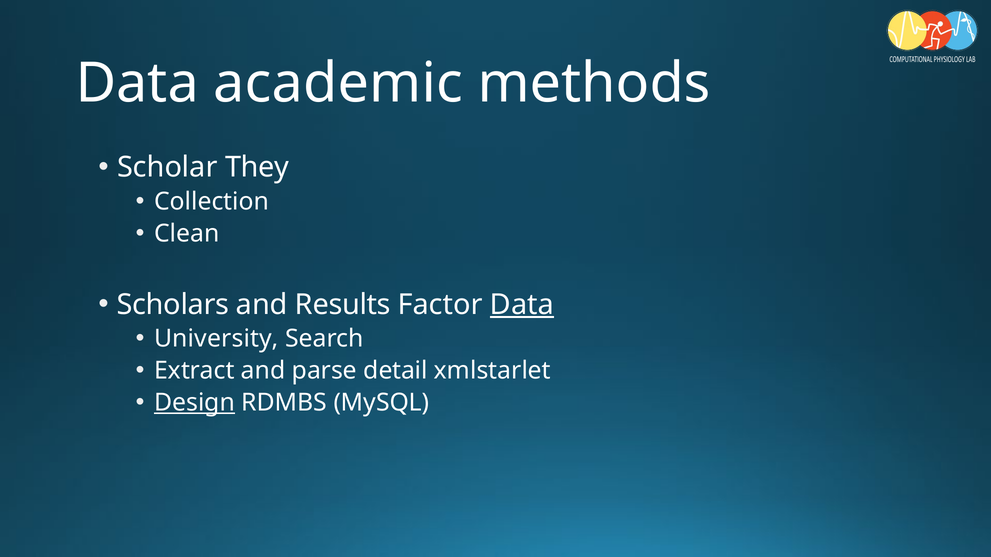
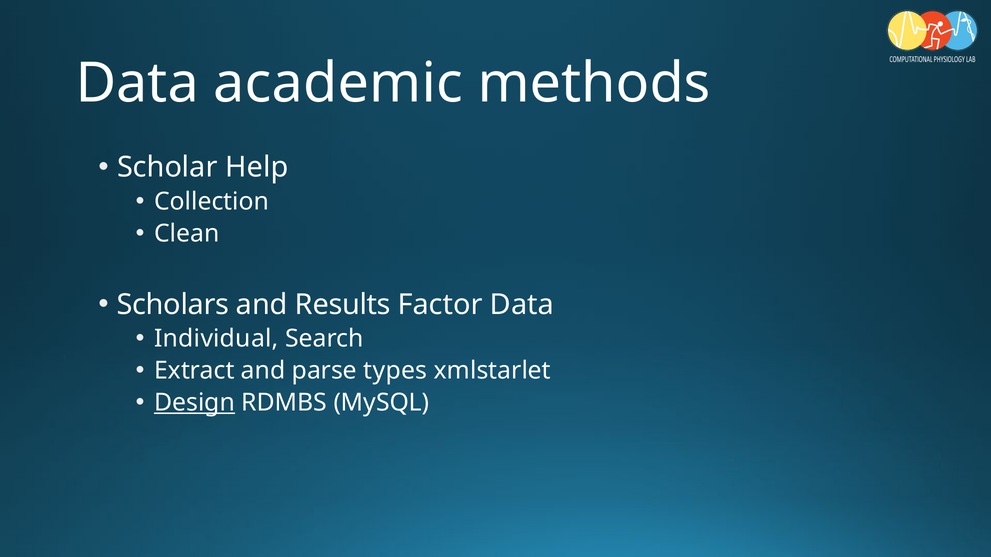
They: They -> Help (257, 168)
Data underline: present -> none (522, 305)
University: University -> Individual (216, 339)
detail: detail -> types (395, 371)
